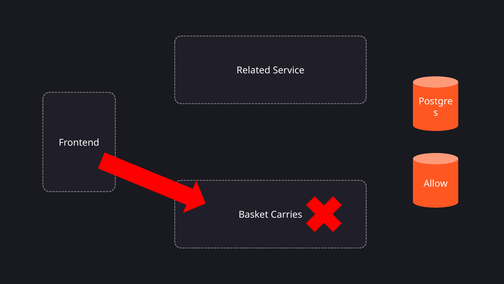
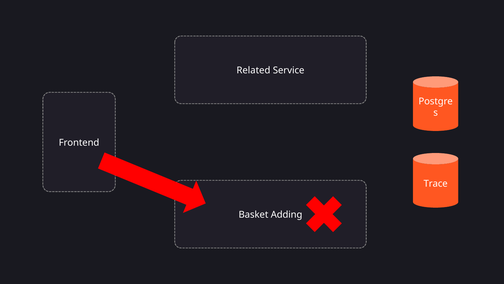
Allow: Allow -> Trace (436, 183)
Carries: Carries -> Adding (287, 214)
